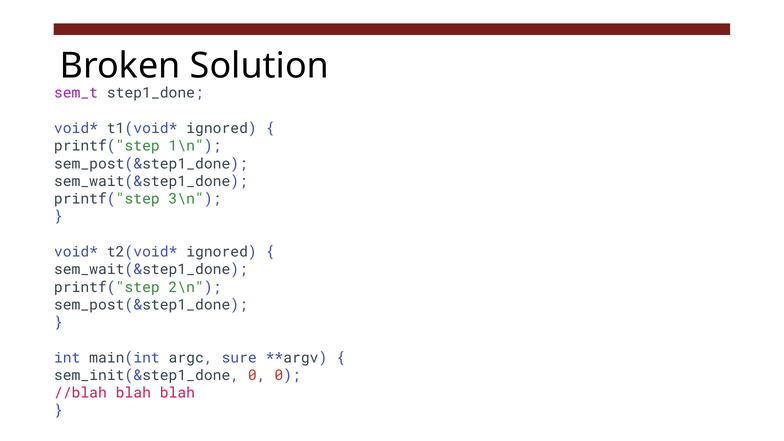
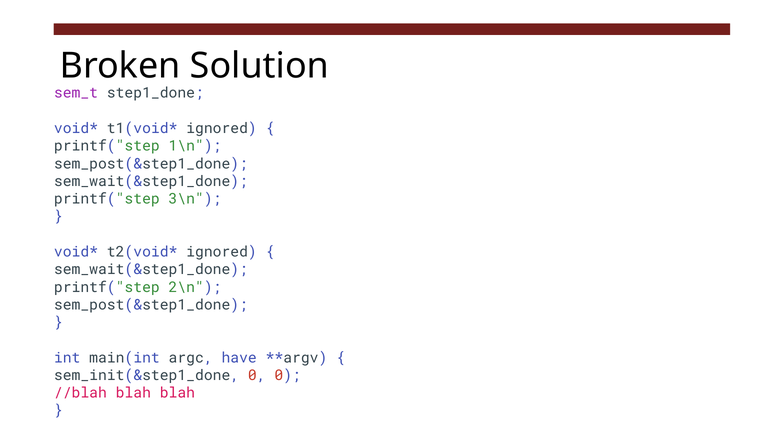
sure: sure -> have (239, 358)
